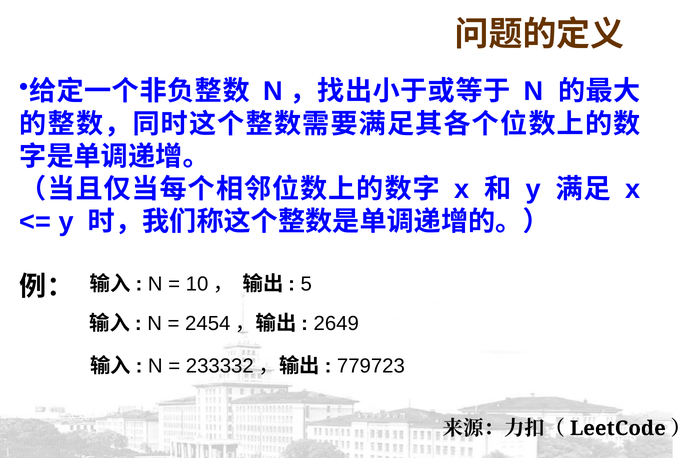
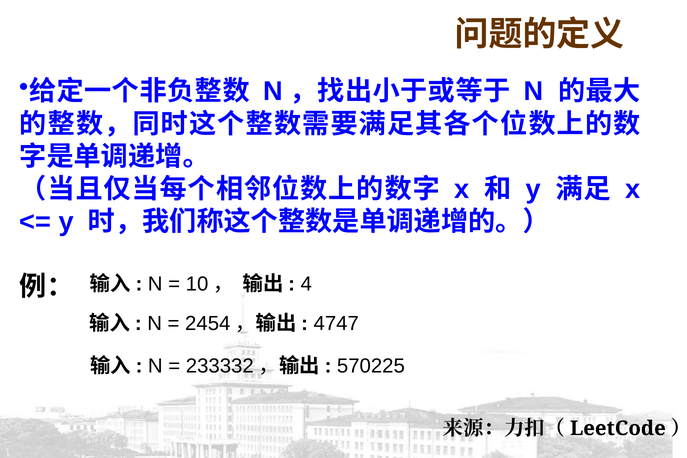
5: 5 -> 4 (306, 284)
2649: 2649 -> 4747 (336, 323)
779723: 779723 -> 570225 (371, 366)
